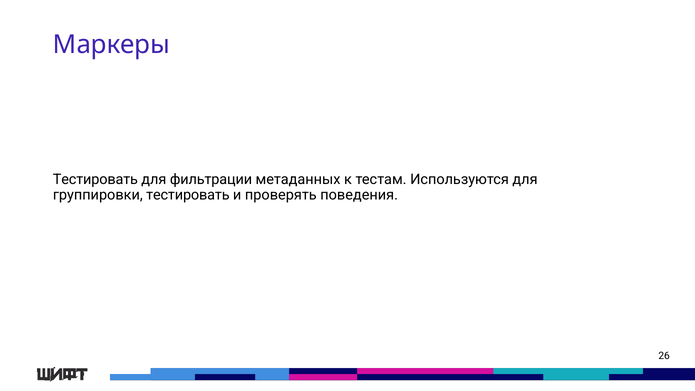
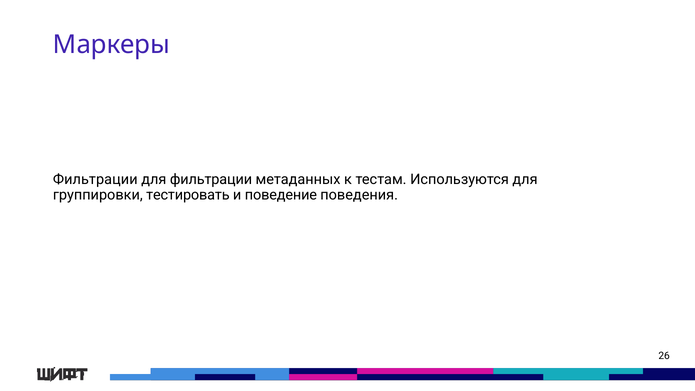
Тестировать: Тестировать -> Фильтрации (95, 179)
проверять: проверять -> поведение (281, 195)
